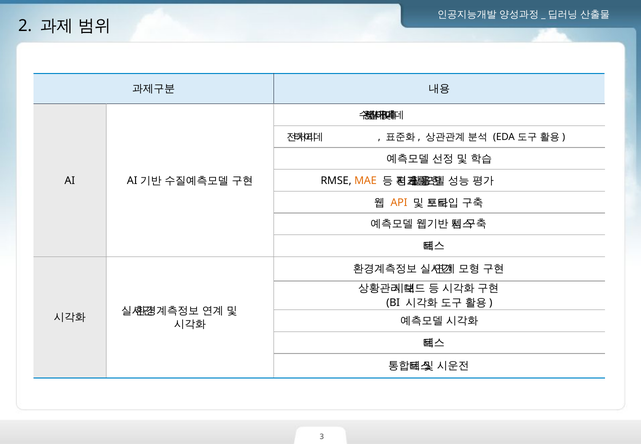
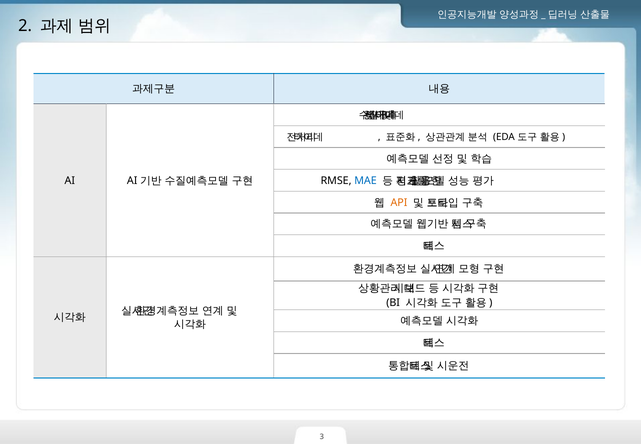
MAE colour: orange -> blue (366, 181)
